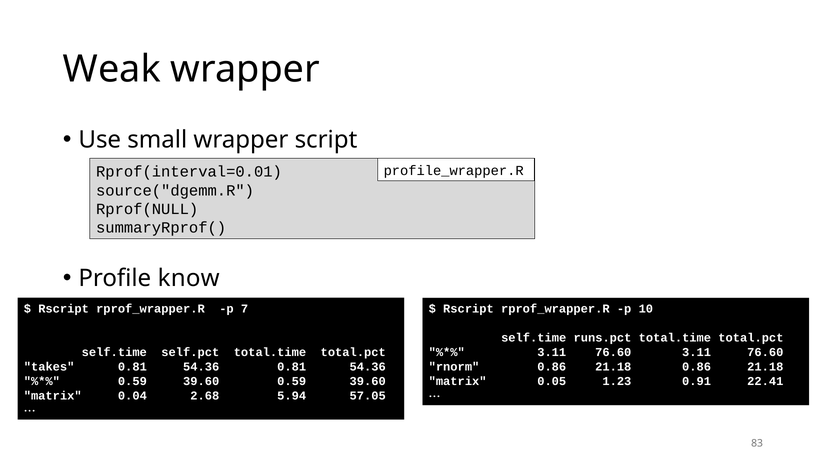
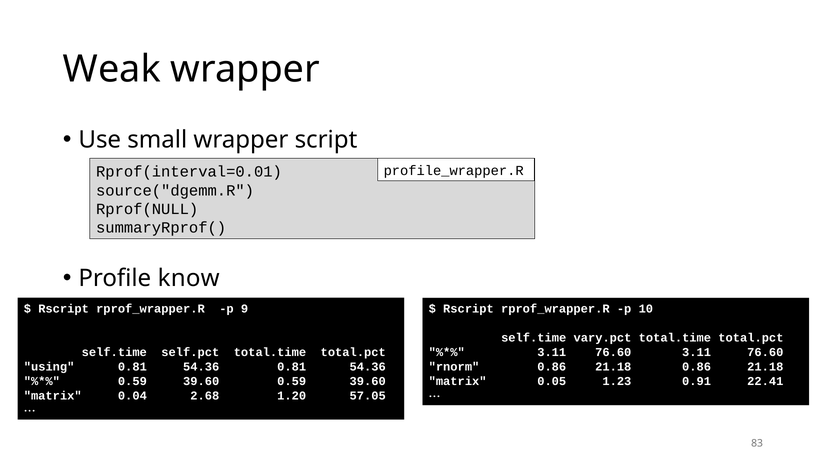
7: 7 -> 9 (245, 309)
runs.pct: runs.pct -> vary.pct (602, 338)
takes: takes -> using (49, 366)
5.94: 5.94 -> 1.20 (292, 395)
